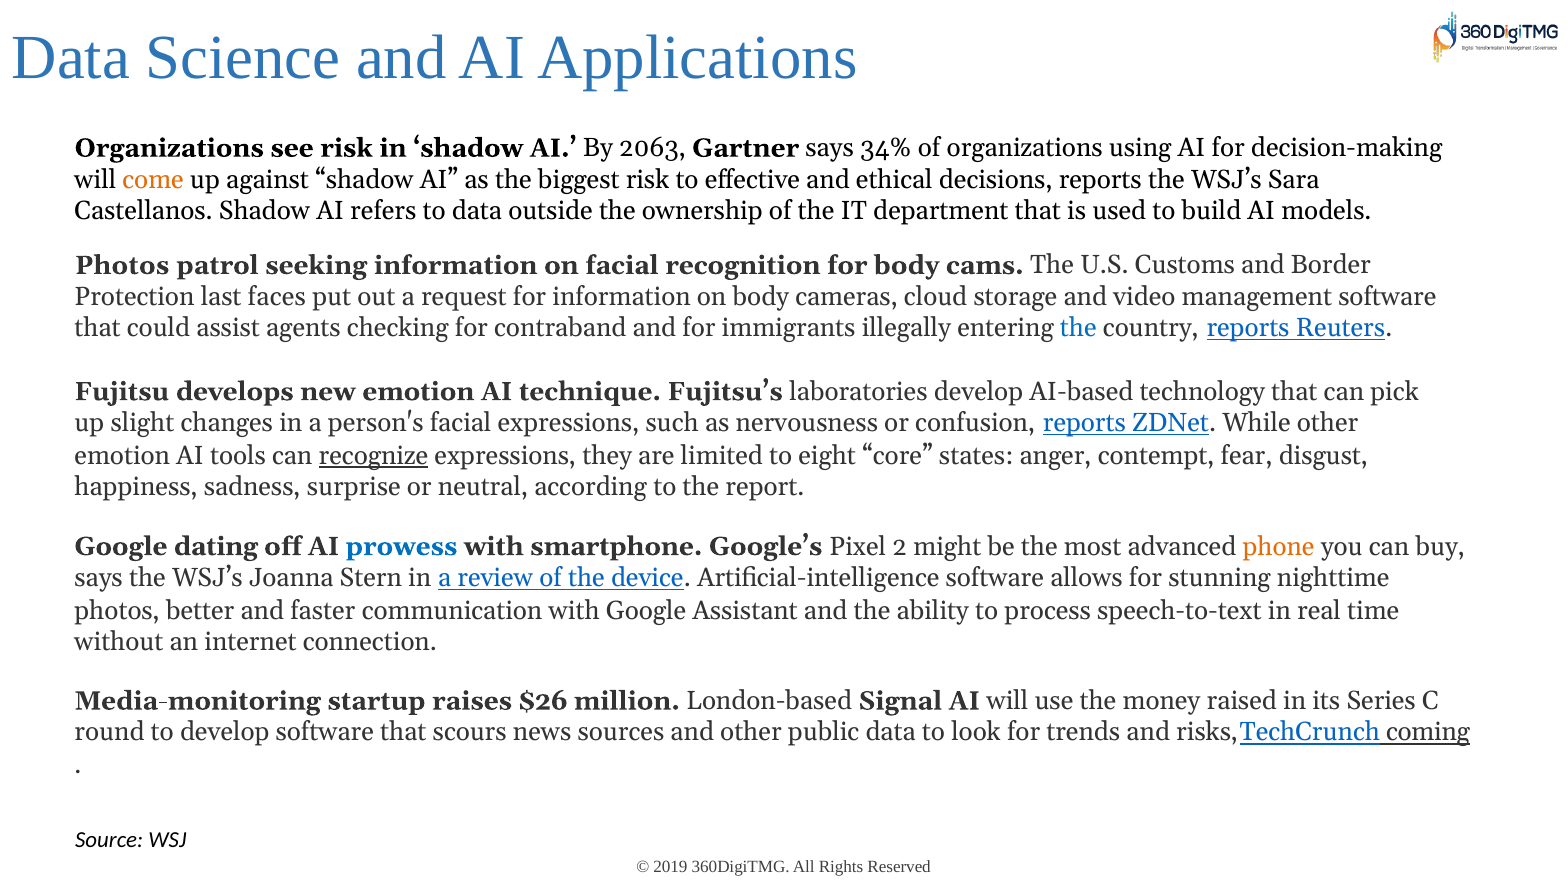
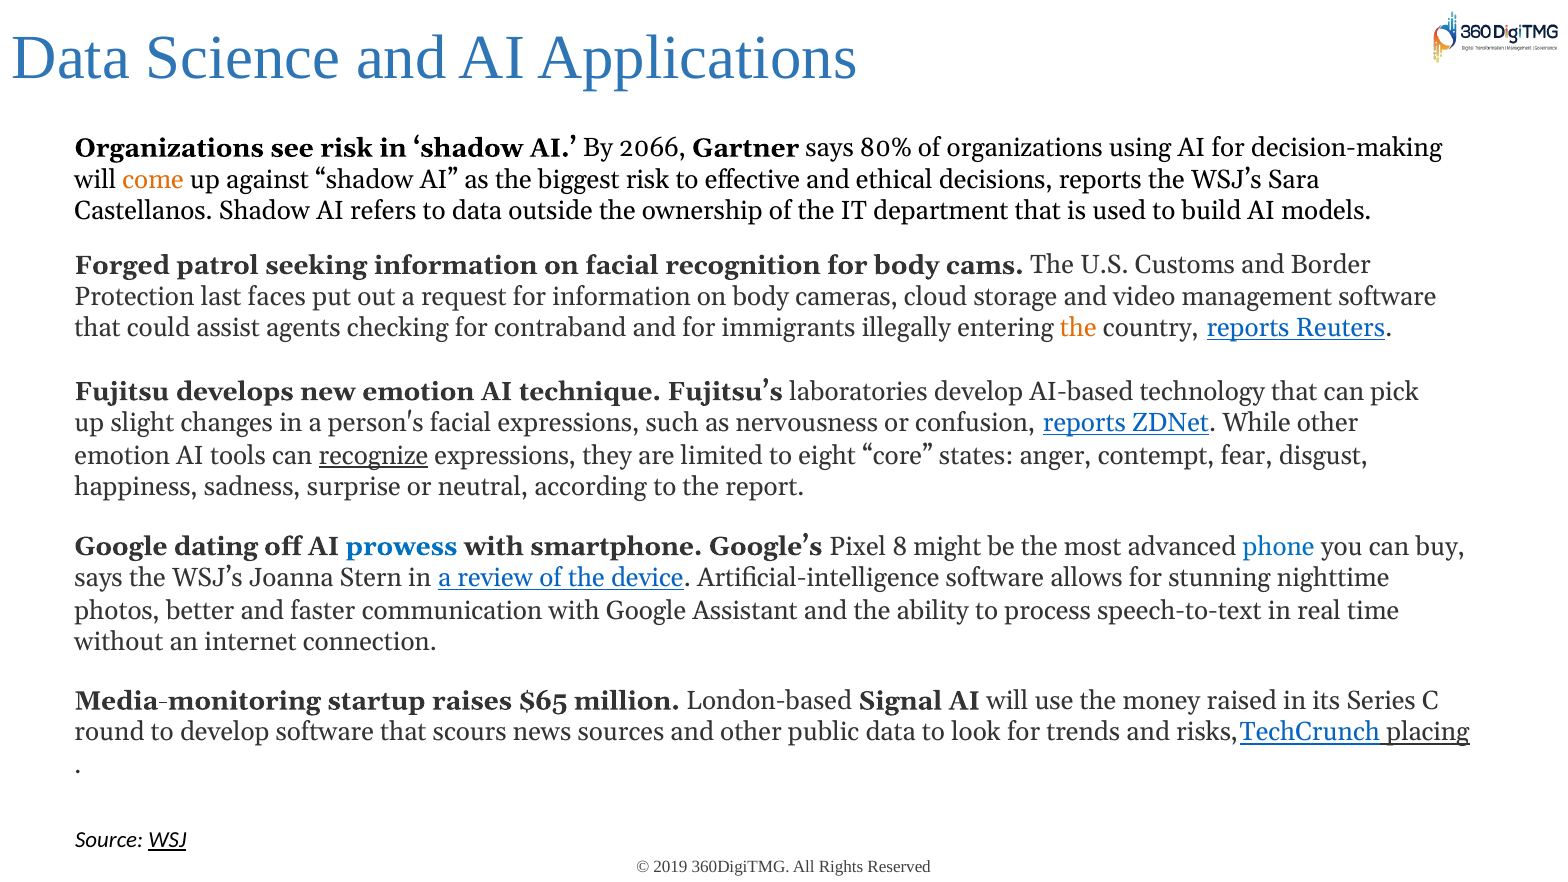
2063: 2063 -> 2066 (652, 148)
34%: 34% -> 80% (886, 148)
Photos: Photos -> Forged (122, 265)
the colour: blue -> orange (1078, 328)
2: 2 -> 8 (900, 546)
phone colour: orange -> blue (1279, 546)
$26: $26 -> $65 (543, 701)
coming: coming -> placing (1428, 732)
WSJ underline: none -> present (167, 840)
